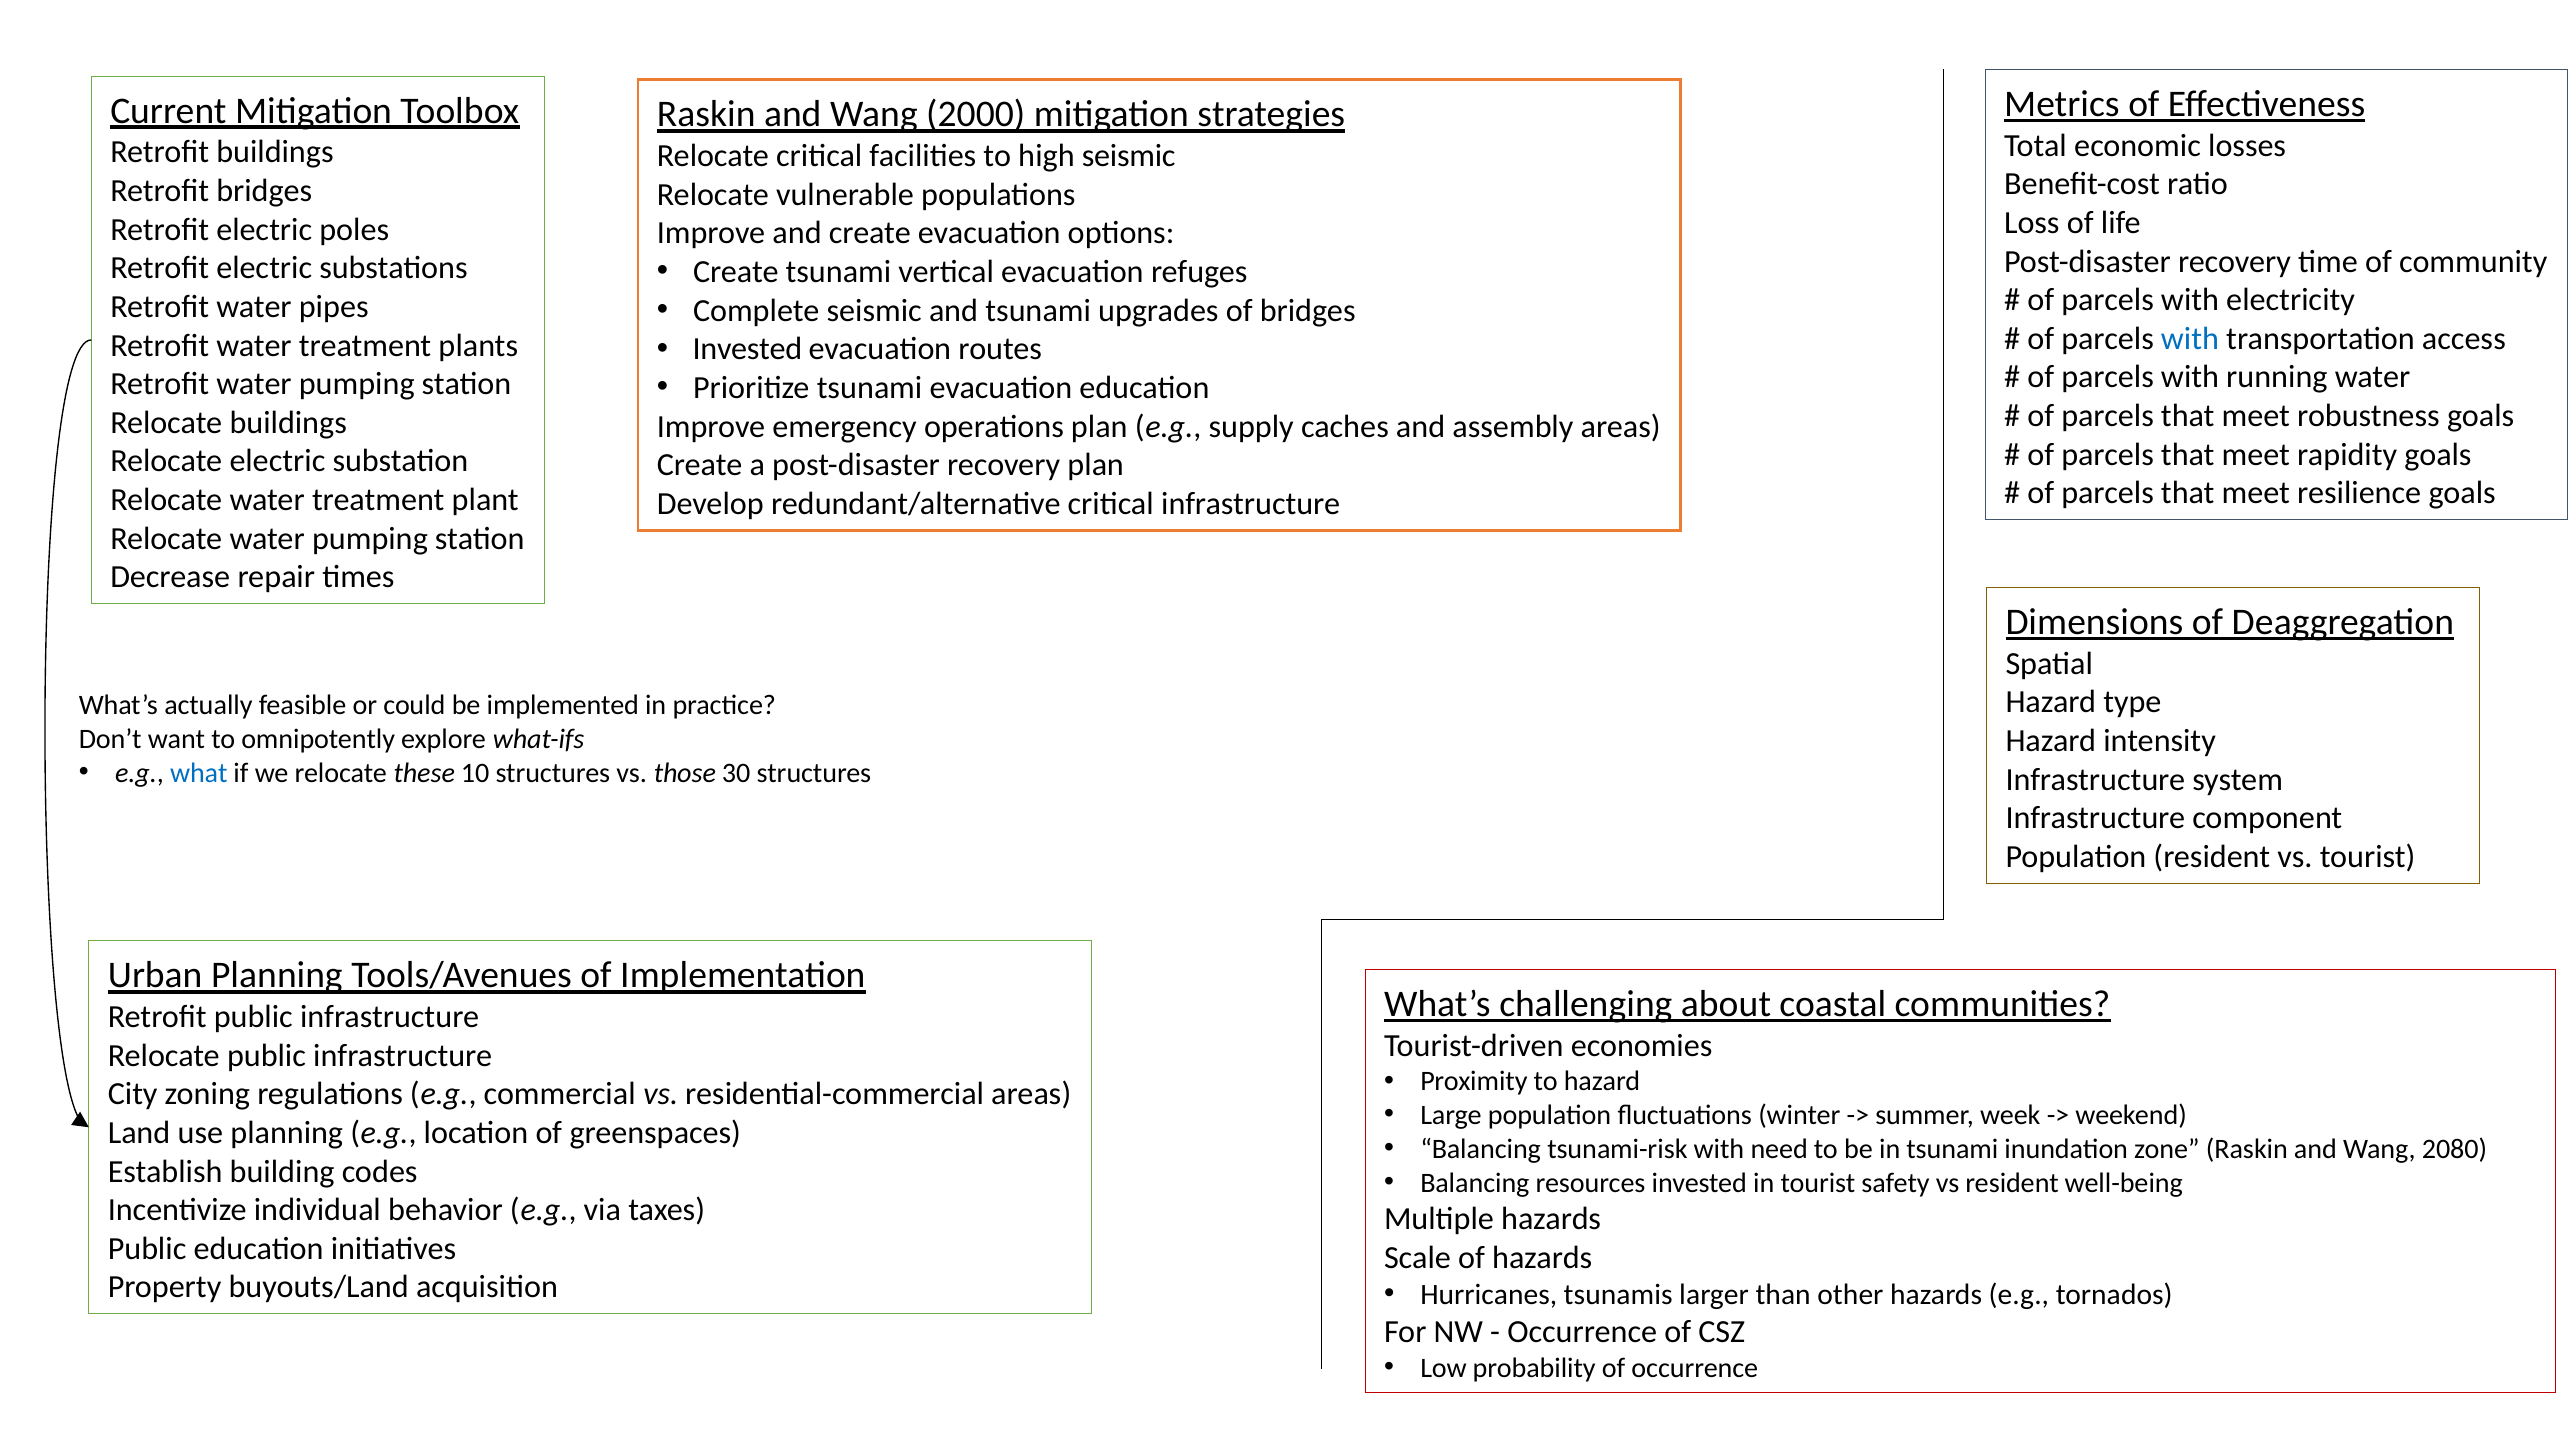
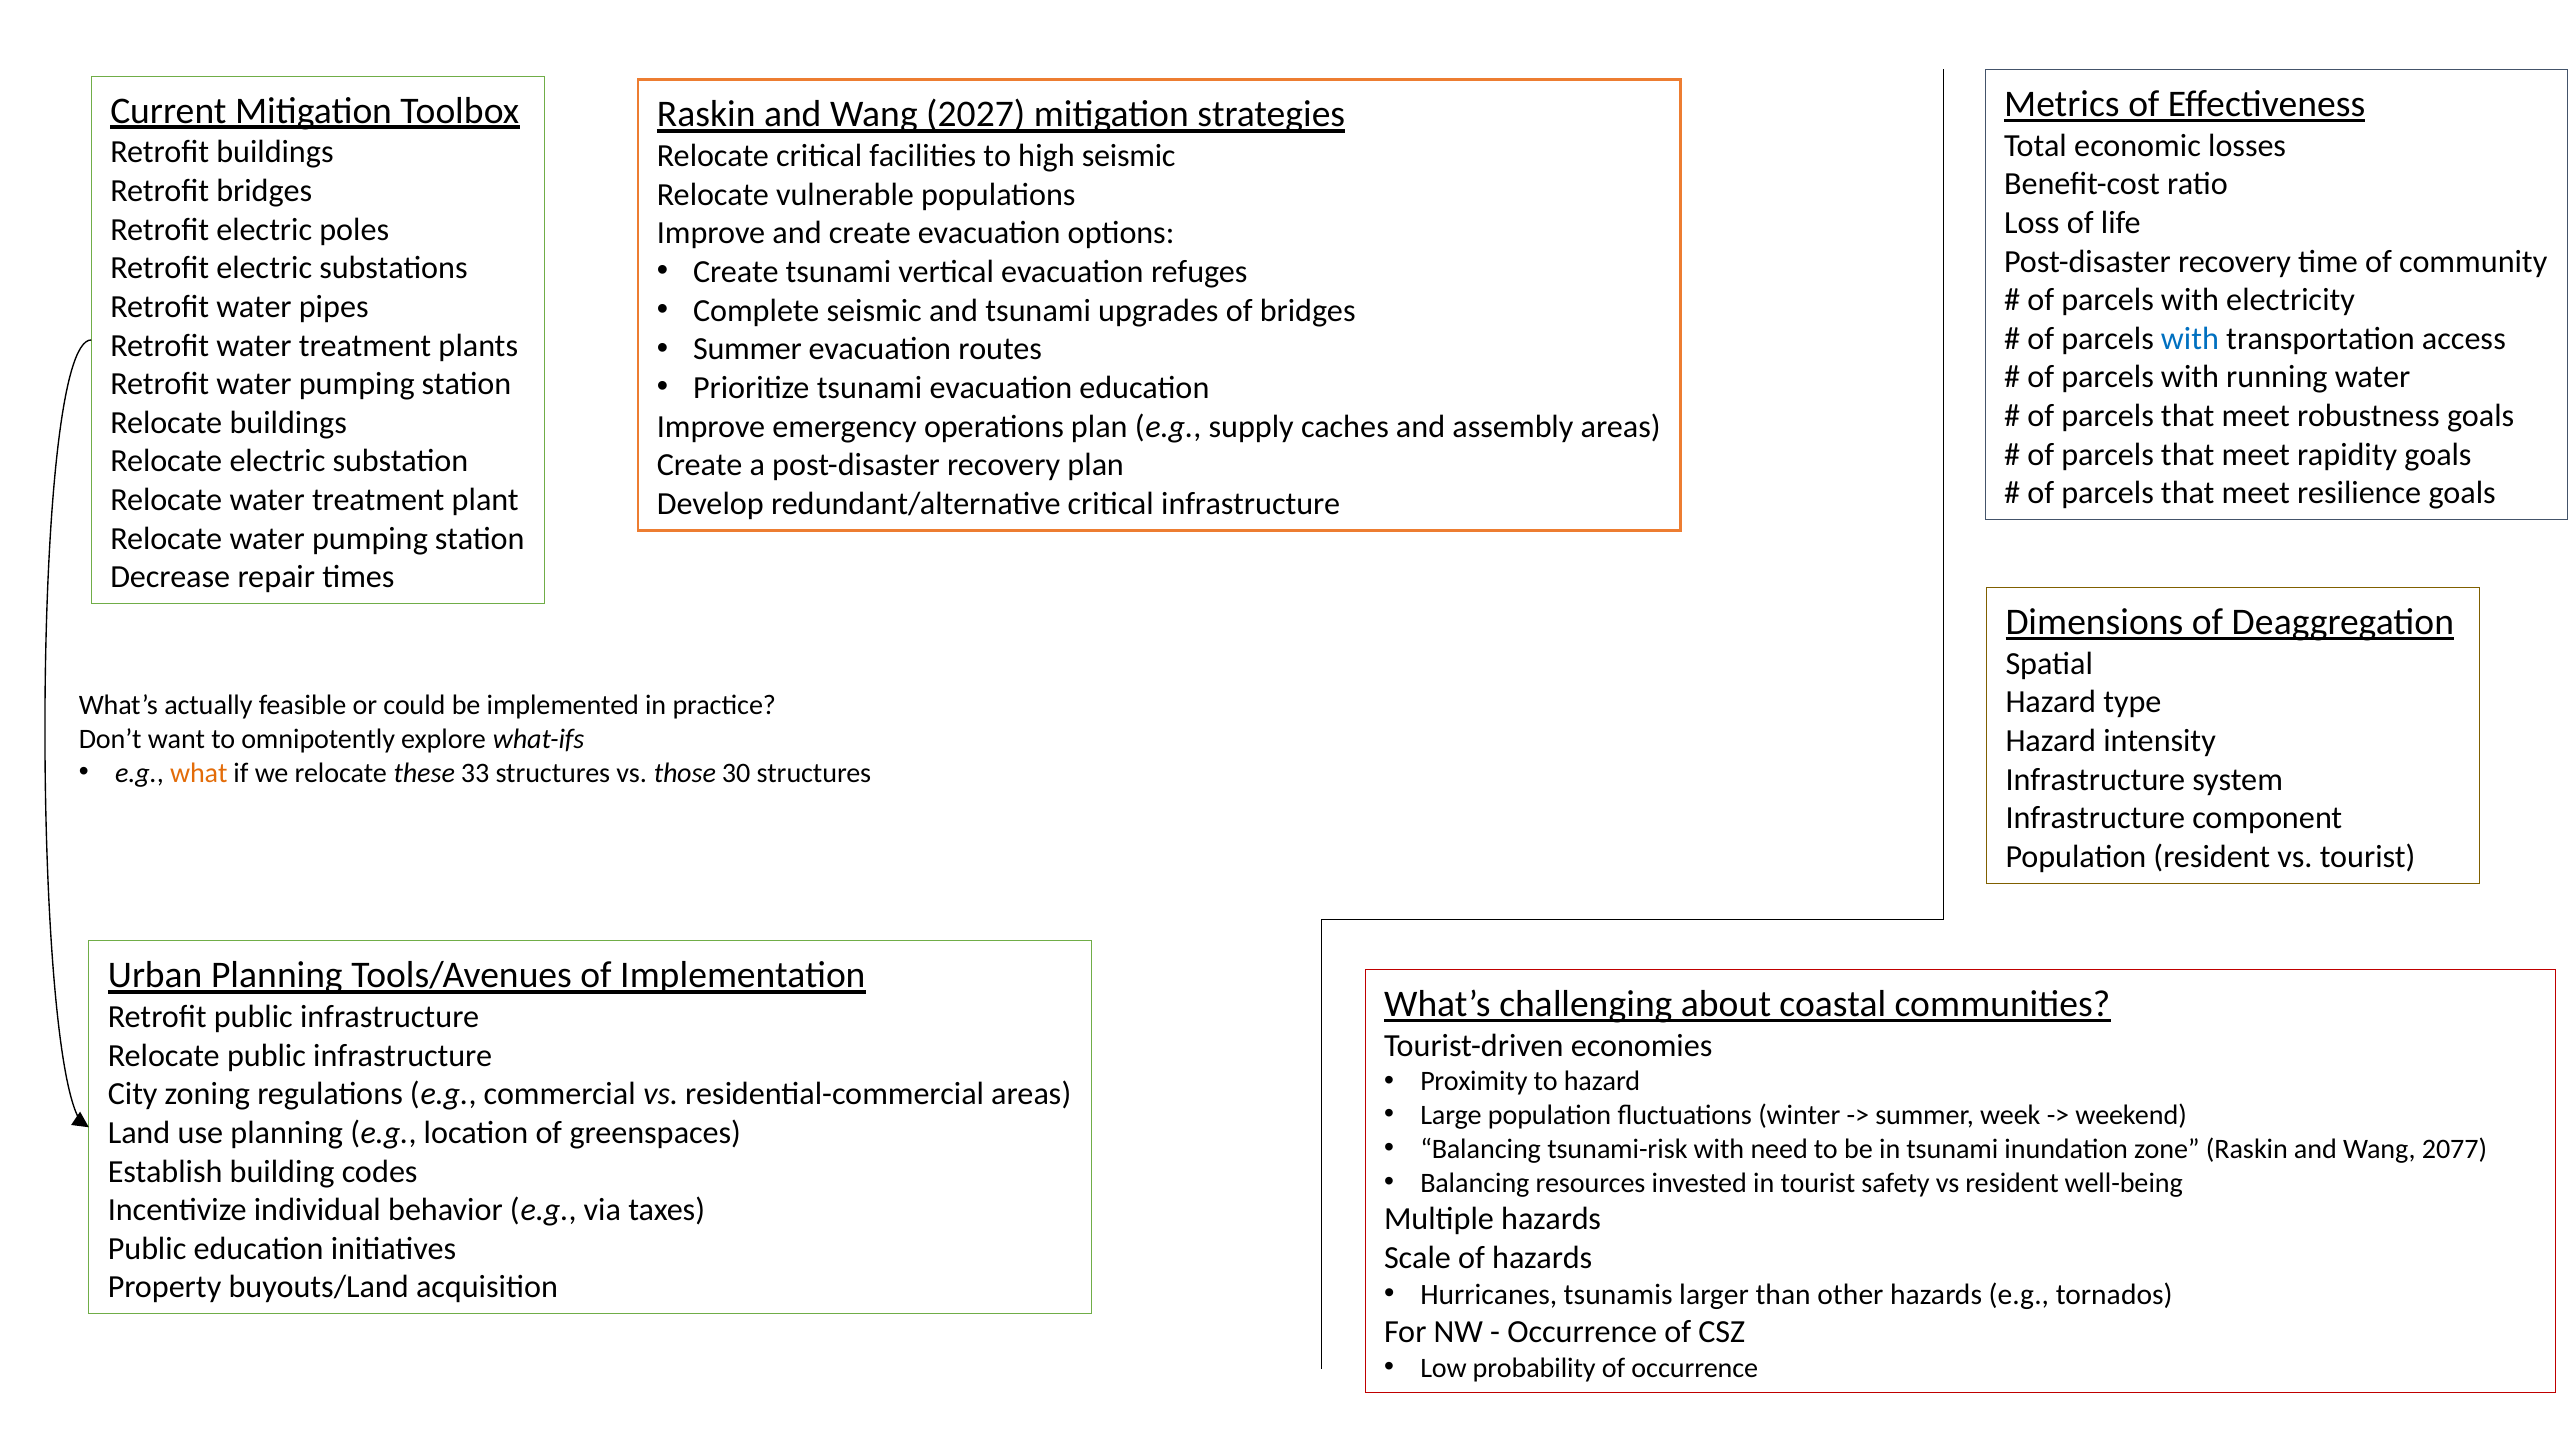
2000: 2000 -> 2027 (976, 114)
Invested: Invested -> Summer (747, 349)
what colour: blue -> orange (199, 773)
10: 10 -> 33 (475, 773)
2080: 2080 -> 2077 (2454, 1149)
